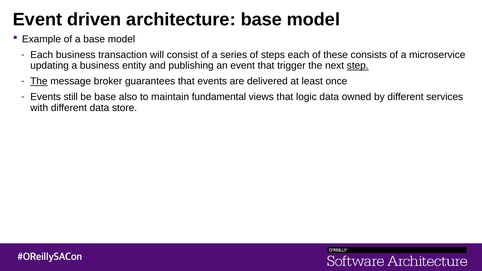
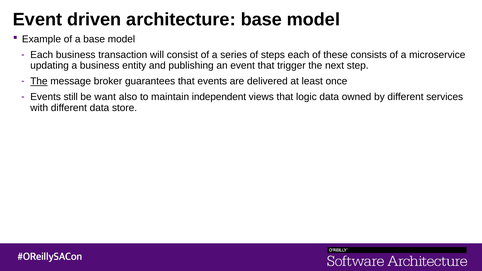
step underline: present -> none (358, 66)
be base: base -> want (105, 97)
fundamental: fundamental -> independent (219, 97)
